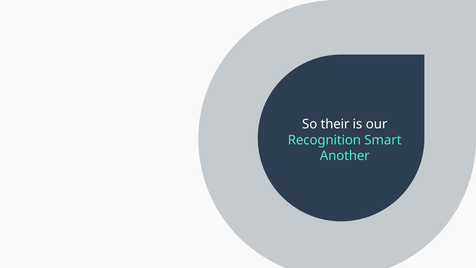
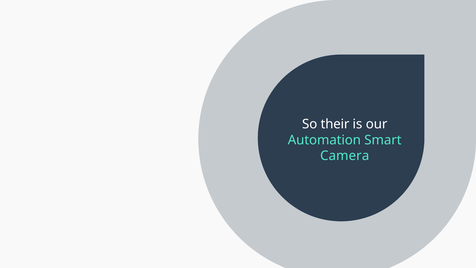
Recognition: Recognition -> Automation (324, 140)
Another: Another -> Camera (345, 156)
